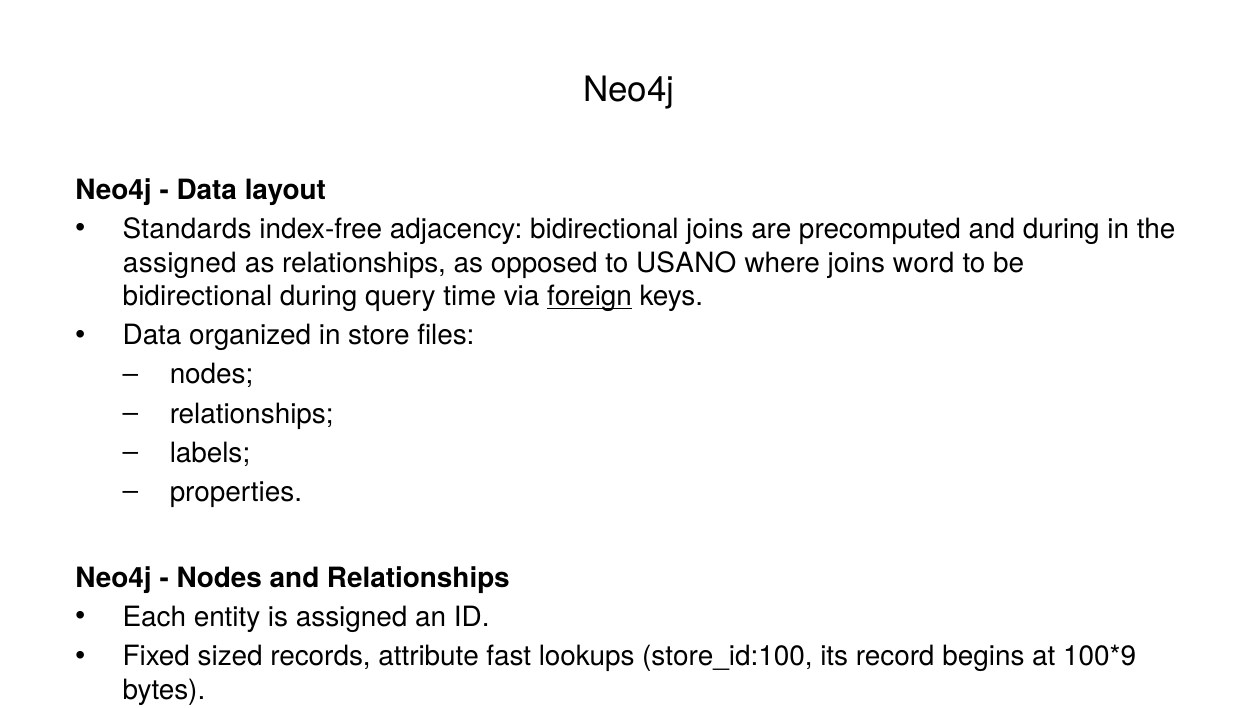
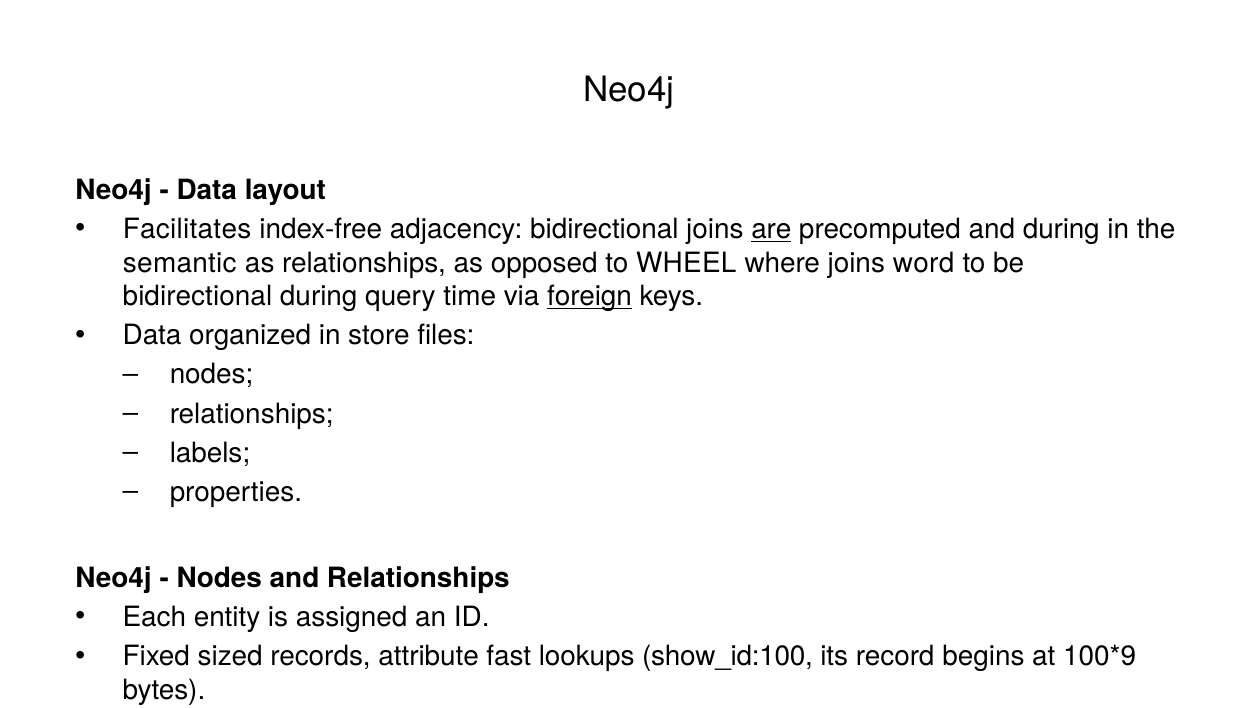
Standards: Standards -> Facilitates (187, 229)
are underline: none -> present (771, 229)
assigned: assigned -> semantic (180, 263)
USANO: USANO -> WHEEL (686, 263)
store_id:100: store_id:100 -> show_id:100 (727, 656)
